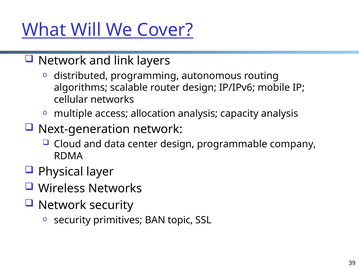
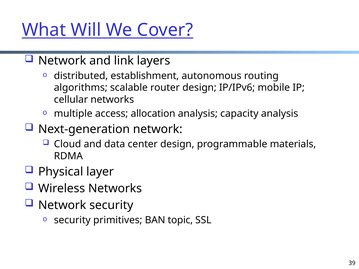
programming: programming -> establishment (145, 76)
company: company -> materials (293, 144)
